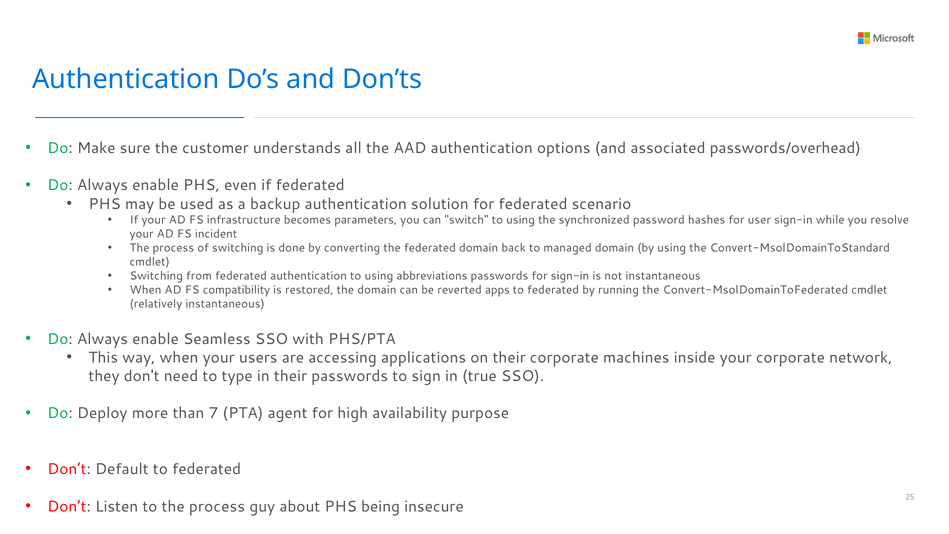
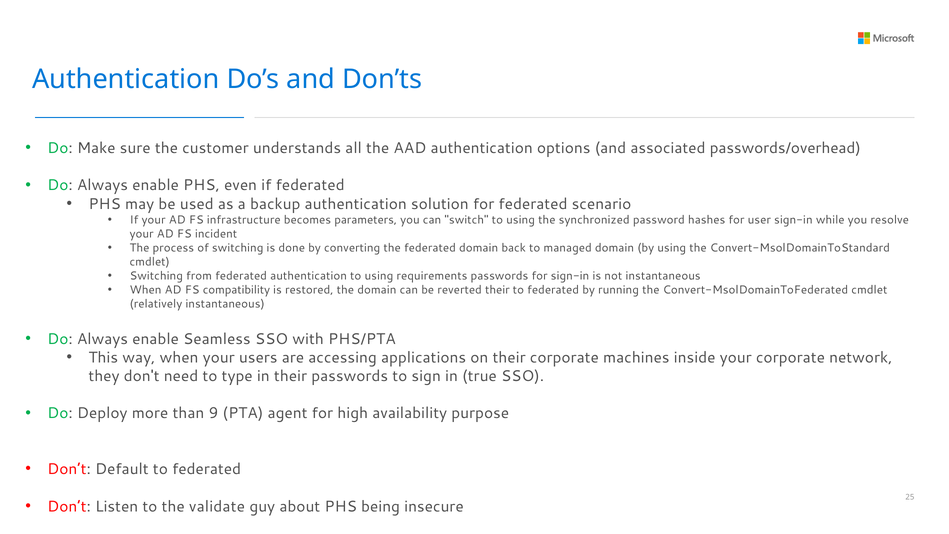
abbreviations: abbreviations -> requirements (432, 276)
reverted apps: apps -> their (497, 290)
7: 7 -> 9 (213, 413)
to the process: process -> validate (217, 506)
